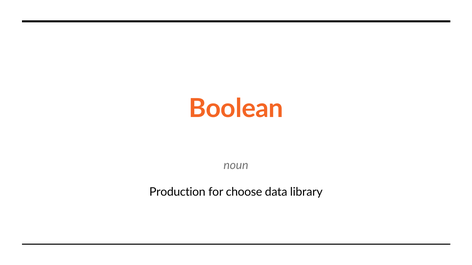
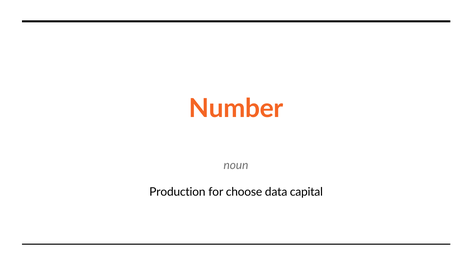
Boolean: Boolean -> Number (236, 109)
library: library -> capital (306, 192)
